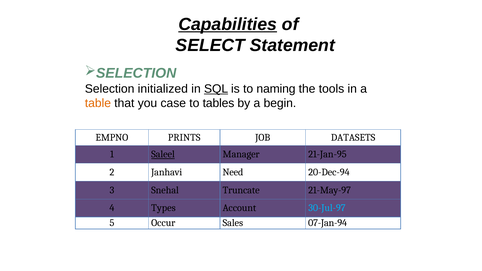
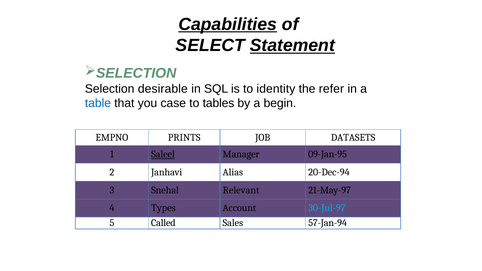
Statement underline: none -> present (292, 46)
initialized: initialized -> desirable (163, 89)
SQL underline: present -> none (216, 89)
naming: naming -> identity (276, 89)
tools: tools -> refer (331, 89)
table colour: orange -> blue (98, 103)
21-Jan-95: 21-Jan-95 -> 09-Jan-95 (327, 154)
Need: Need -> Alias (233, 172)
Truncate: Truncate -> Relevant (241, 190)
Occur: Occur -> Called (163, 223)
07-Jan-94: 07-Jan-94 -> 57-Jan-94 (328, 223)
